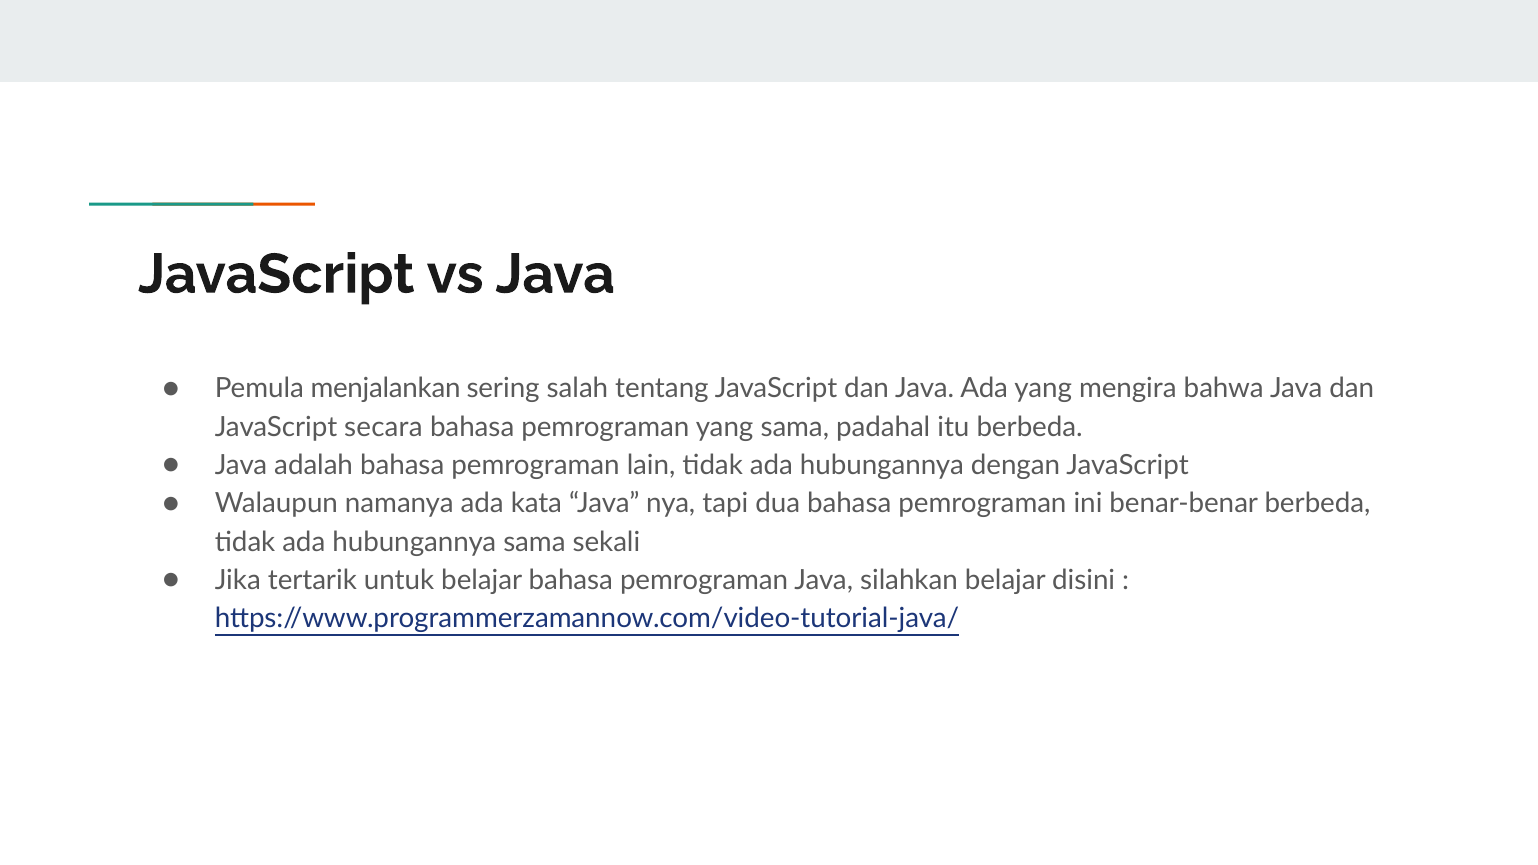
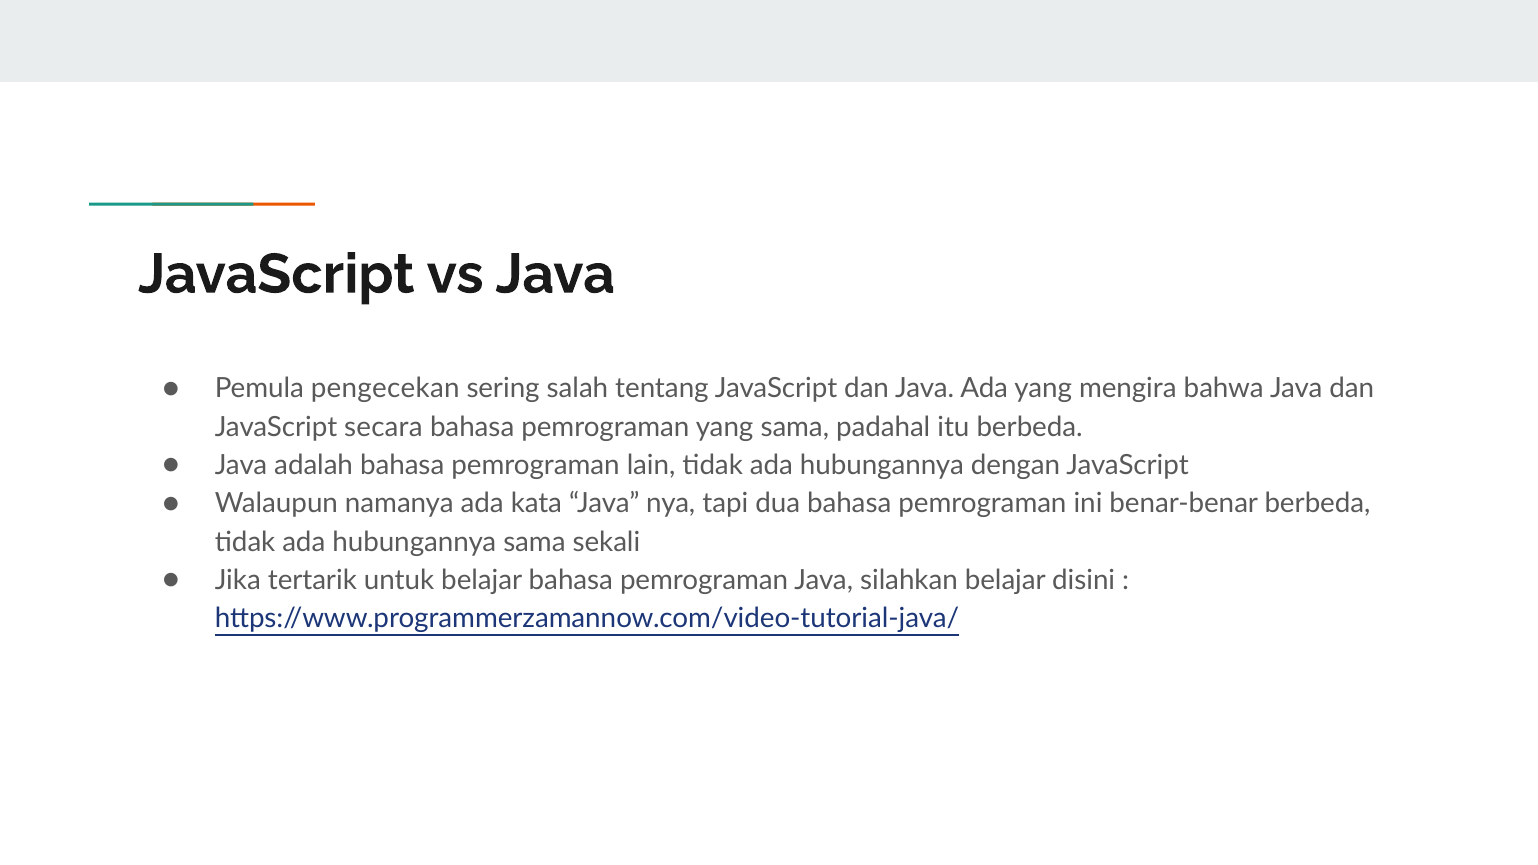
menjalankan: menjalankan -> pengecekan (385, 389)
